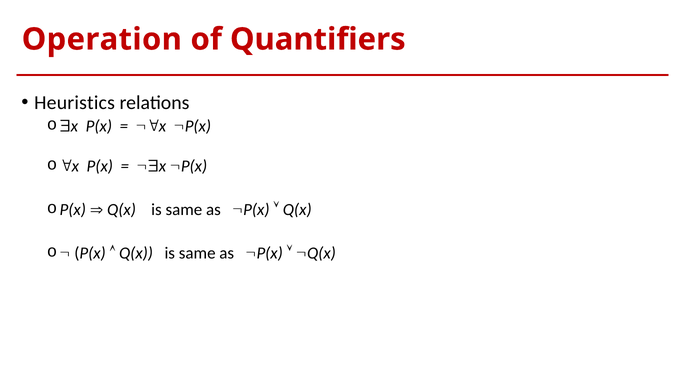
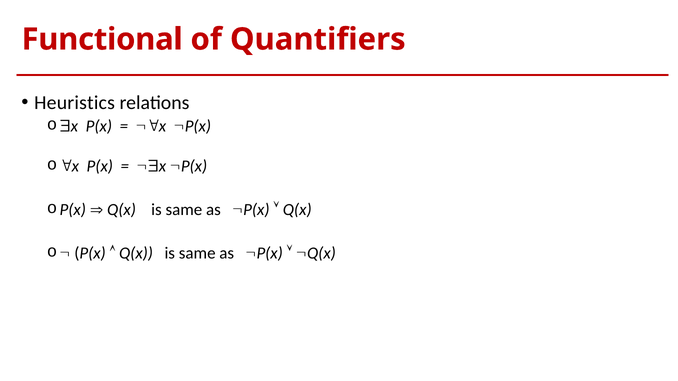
Operation: Operation -> Functional (102, 39)
